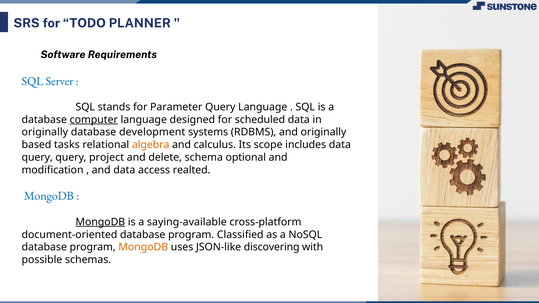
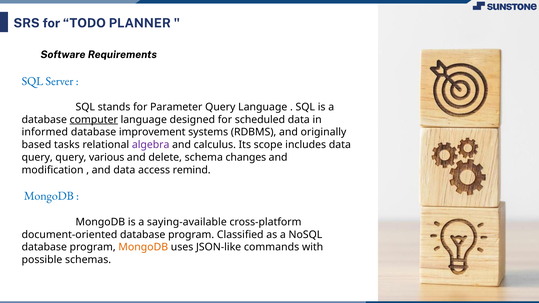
originally: originally -> informed (45, 132)
development: development -> improvement (152, 132)
algebra colour: orange -> purple (151, 145)
project: project -> various (107, 157)
optional: optional -> changes (246, 157)
realted: realted -> remind (192, 170)
MongoDB underline: present -> none (100, 222)
discovering: discovering -> commands (272, 247)
